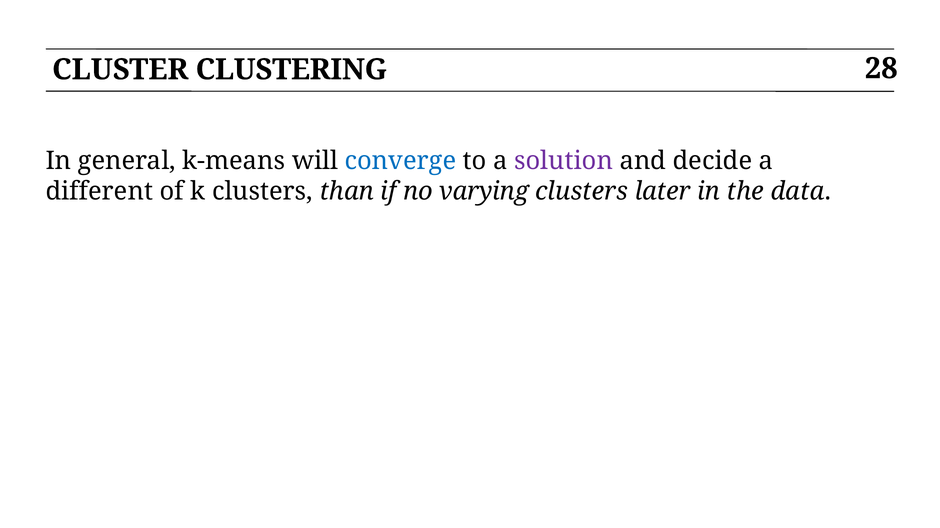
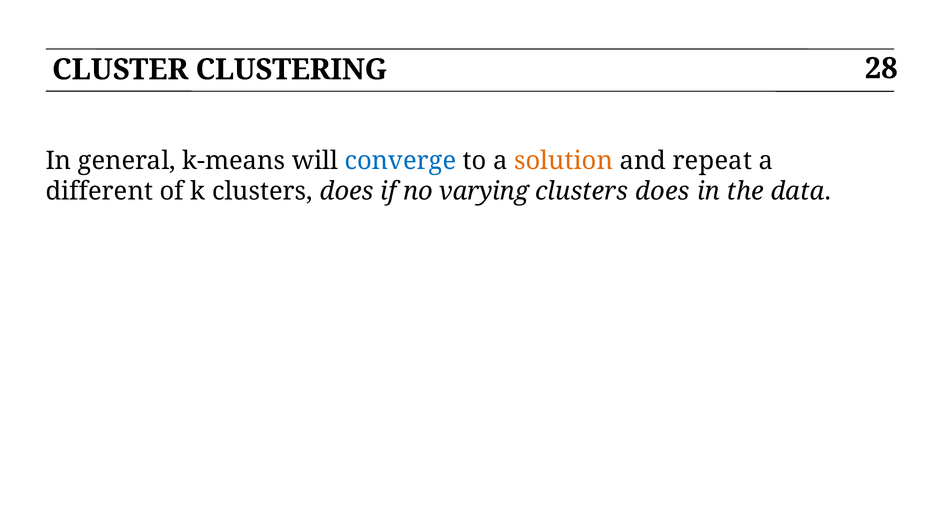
solution colour: purple -> orange (564, 161)
decide: decide -> repeat (712, 161)
k clusters than: than -> does (347, 191)
later: later -> does (662, 191)
